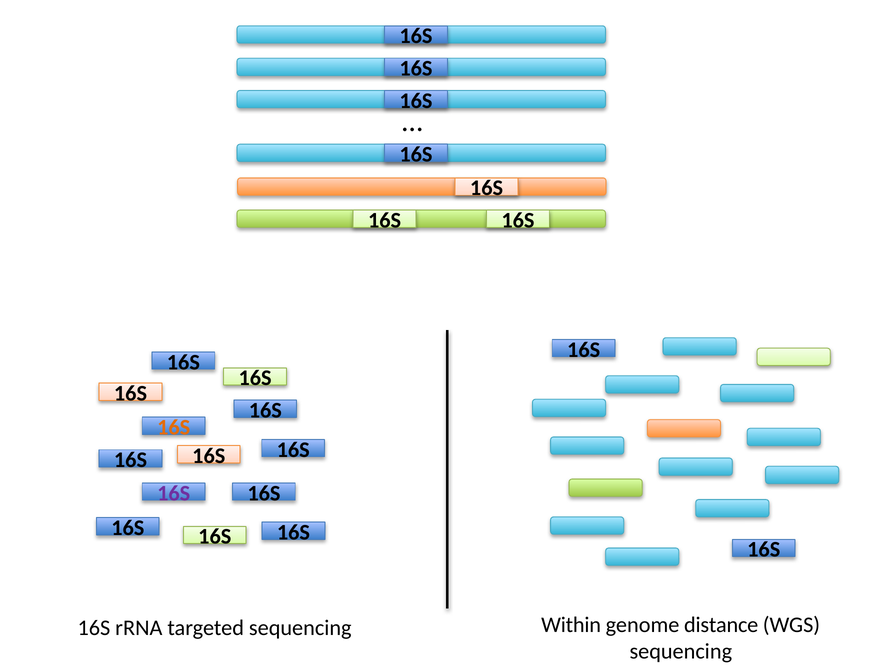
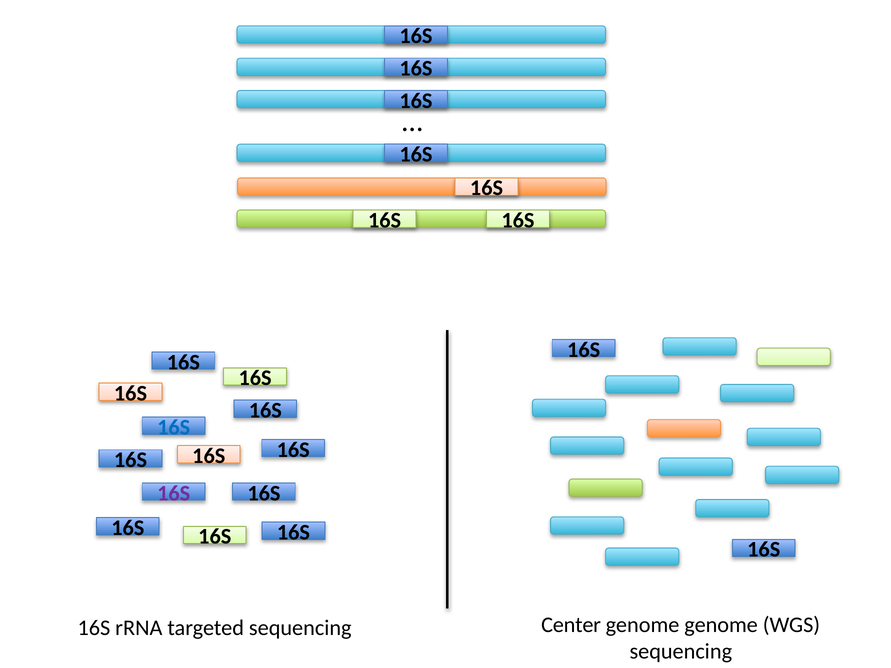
16S colour: orange -> blue (174, 428)
Within: Within -> Center (571, 625)
genome distance: distance -> genome (721, 625)
